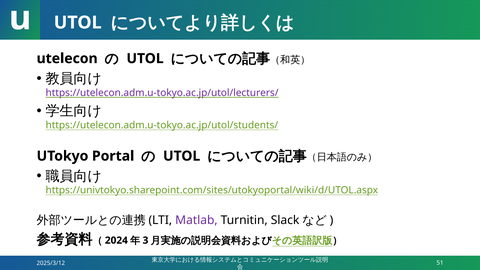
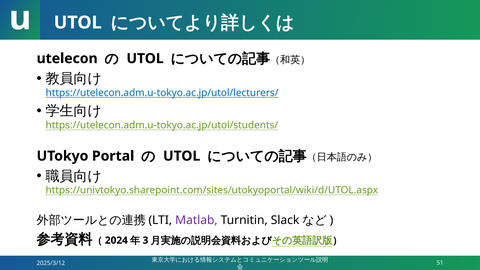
https://utelecon.adm.u-tokyo.ac.jp/utol/lecturers/ colour: purple -> blue (162, 93)
